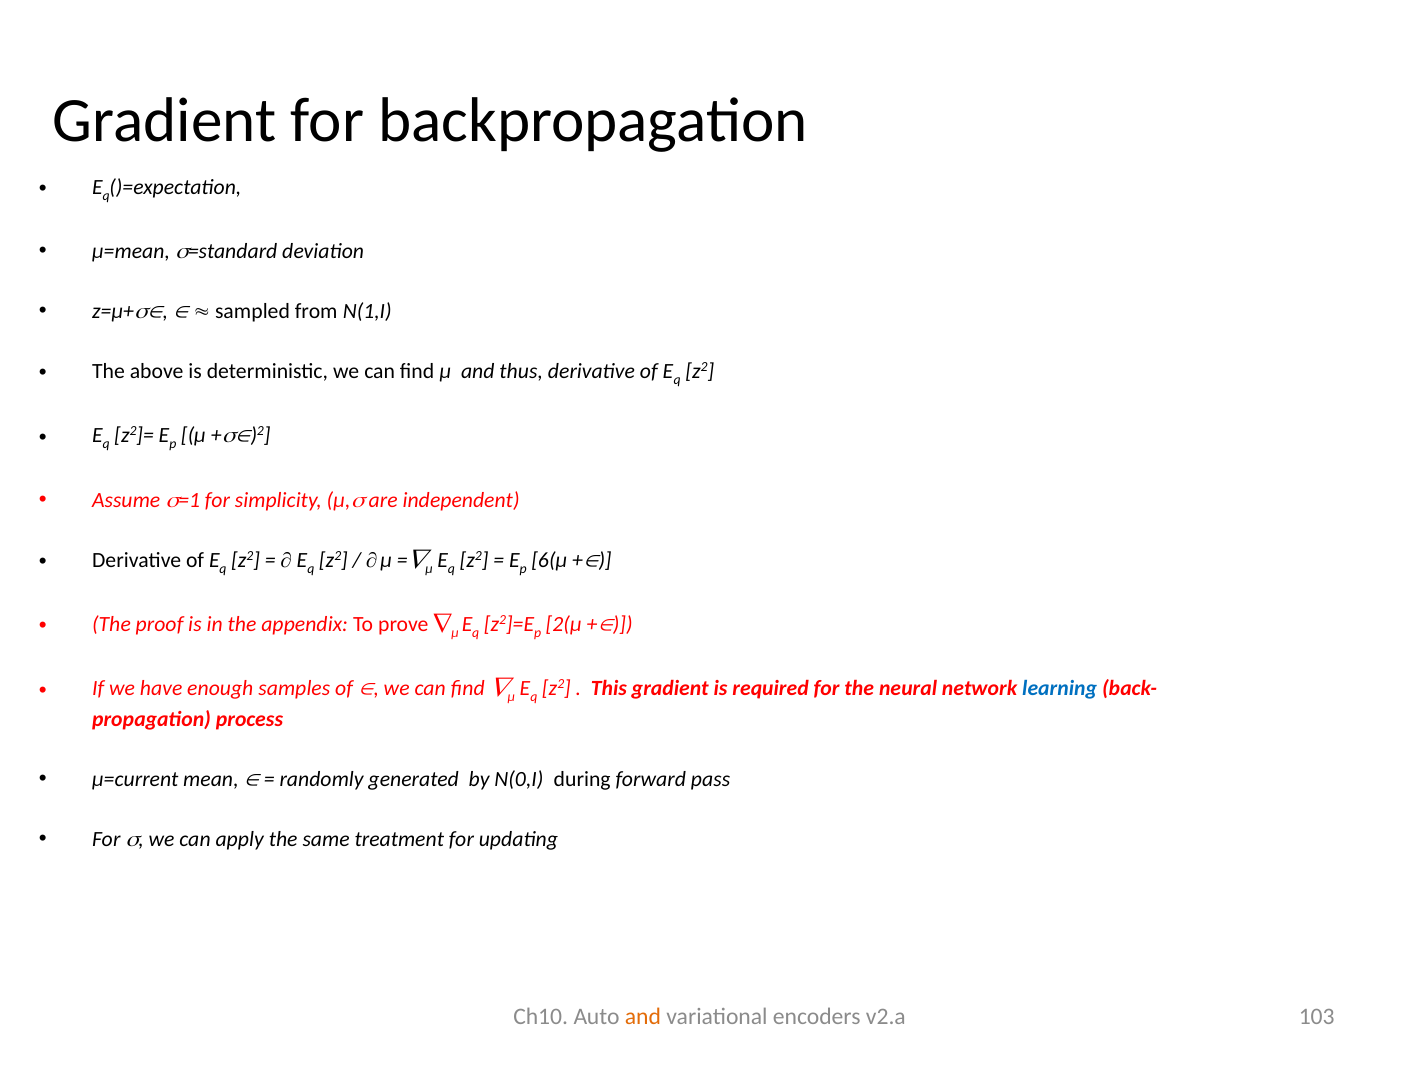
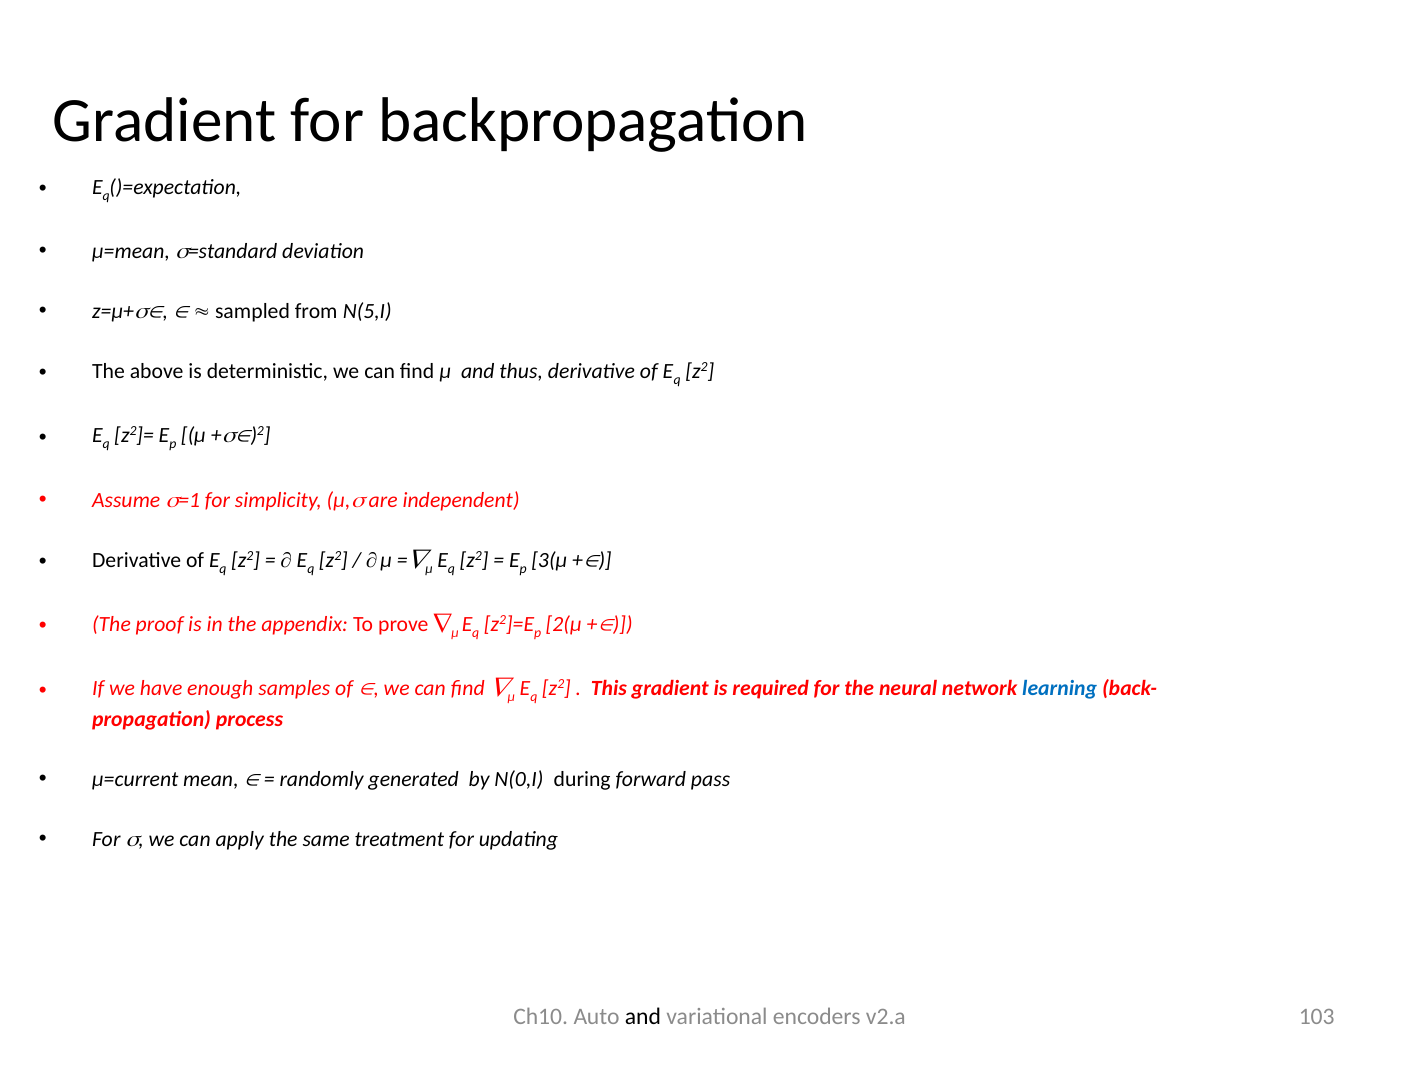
N(1,I: N(1,I -> N(5,I (367, 312)
6(µ: 6(µ -> 3(µ (549, 560)
and colour: orange -> black (643, 1017)
